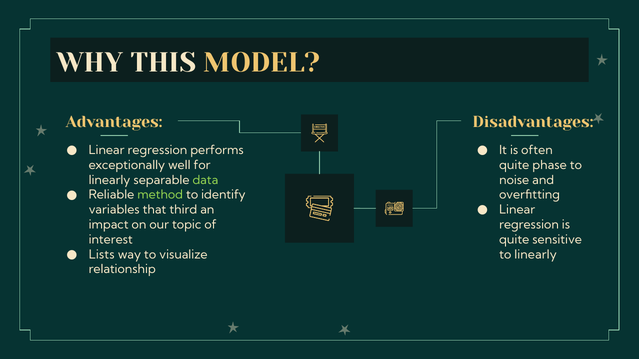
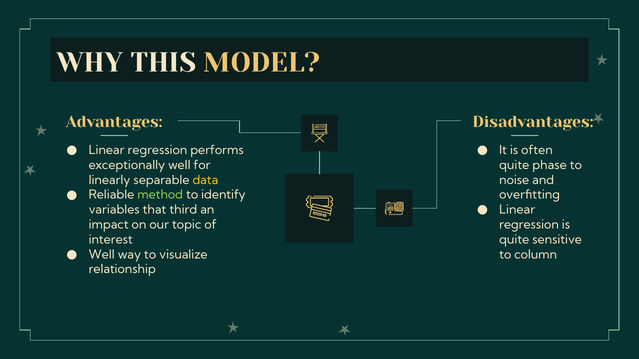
data colour: light green -> yellow (205, 180)
Lists: Lists -> Well (102, 255)
to linearly: linearly -> column (536, 255)
